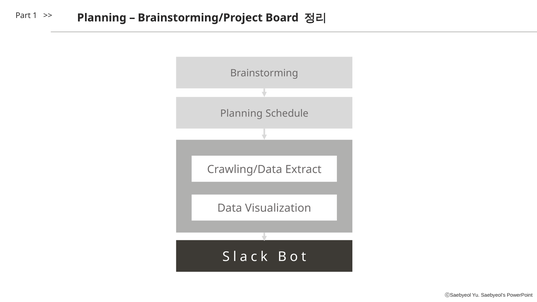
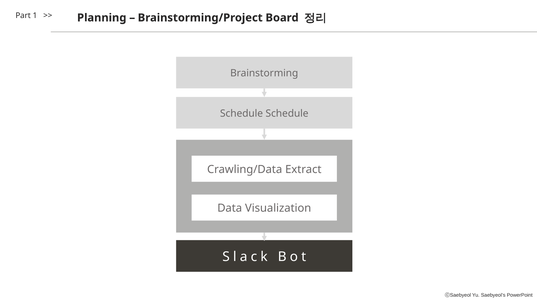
Planning: Planning -> Schedule (241, 113)
